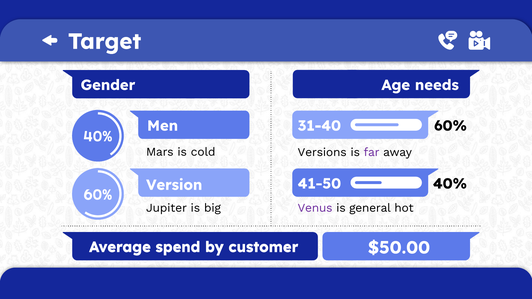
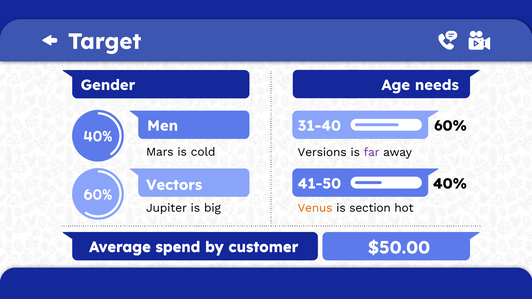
Version: Version -> Vectors (174, 185)
Venus colour: purple -> orange (315, 208)
general: general -> section (370, 208)
